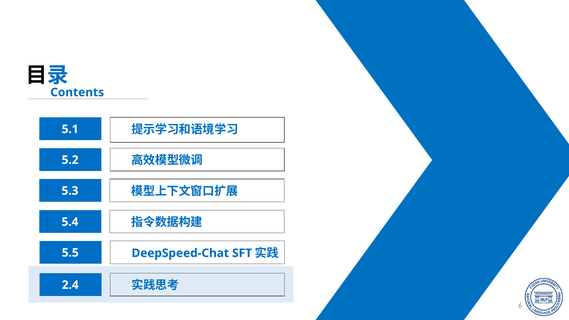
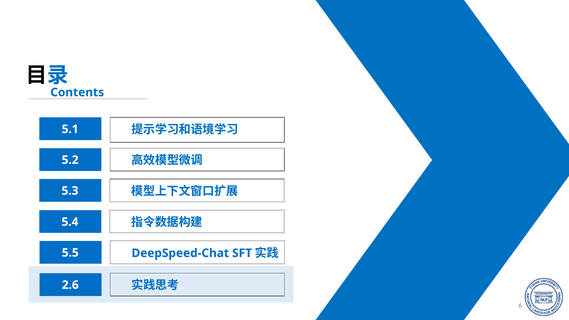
2.4: 2.4 -> 2.6 (70, 285)
